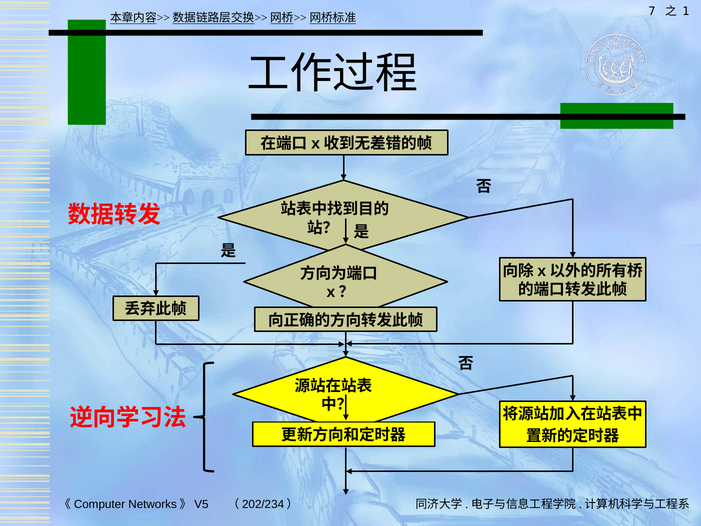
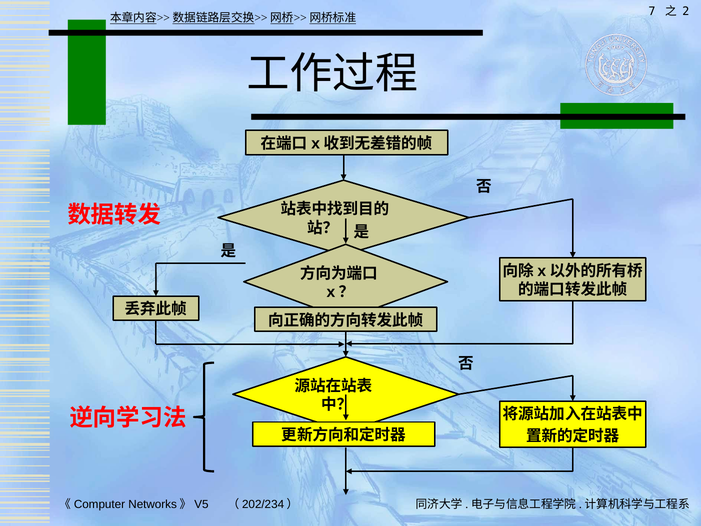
1: 1 -> 2 (686, 11)
